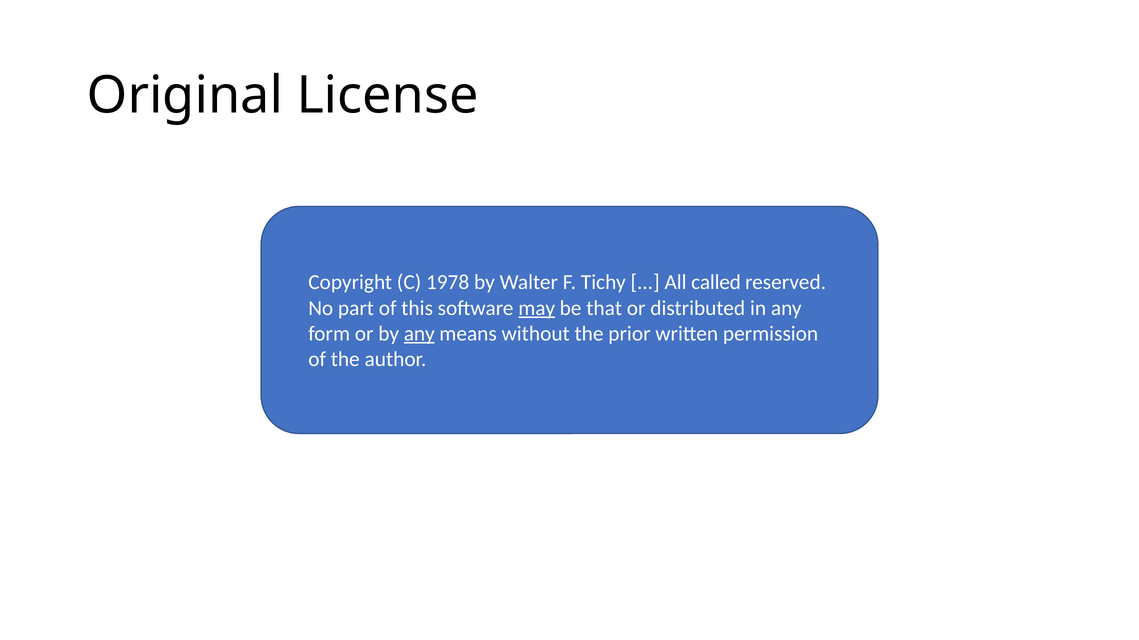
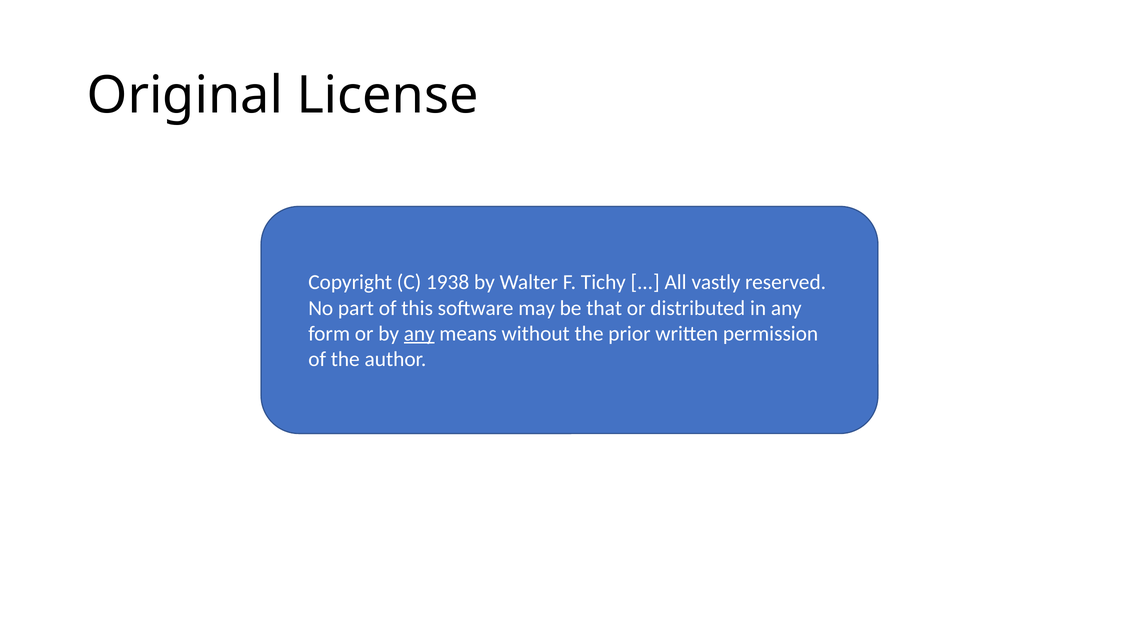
1978: 1978 -> 1938 (448, 283)
called: called -> vastly (716, 283)
may underline: present -> none (537, 308)
